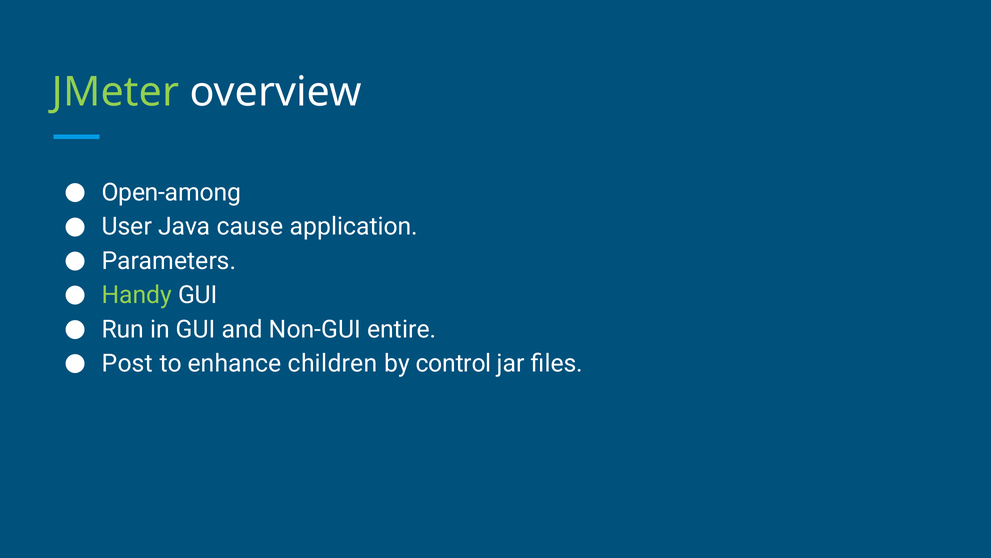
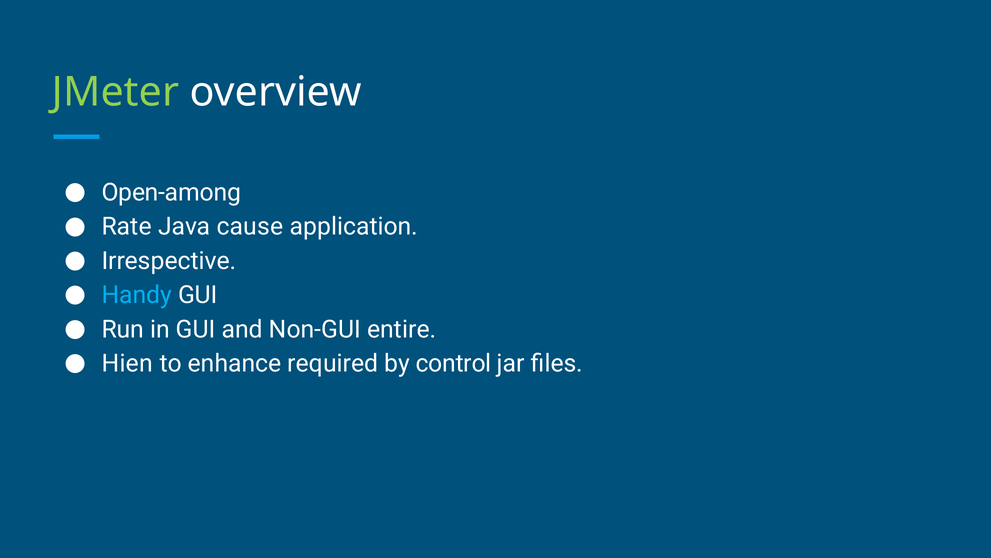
User: User -> Rate (127, 227)
Parameters: Parameters -> Irrespective (169, 261)
Handy colour: light green -> light blue (137, 295)
Post: Post -> Hien (127, 363)
children: children -> required (333, 363)
